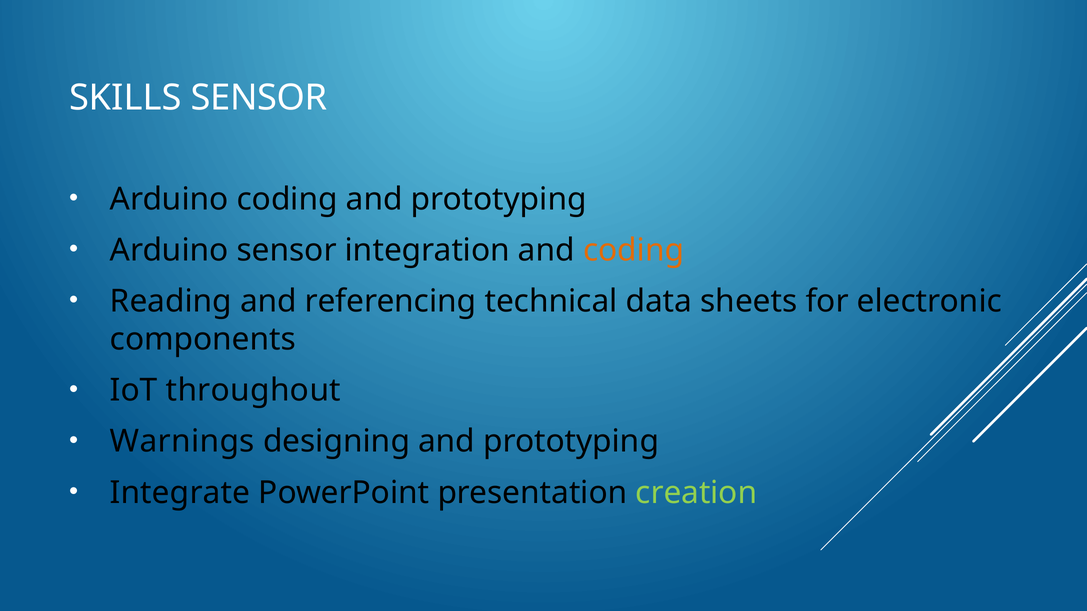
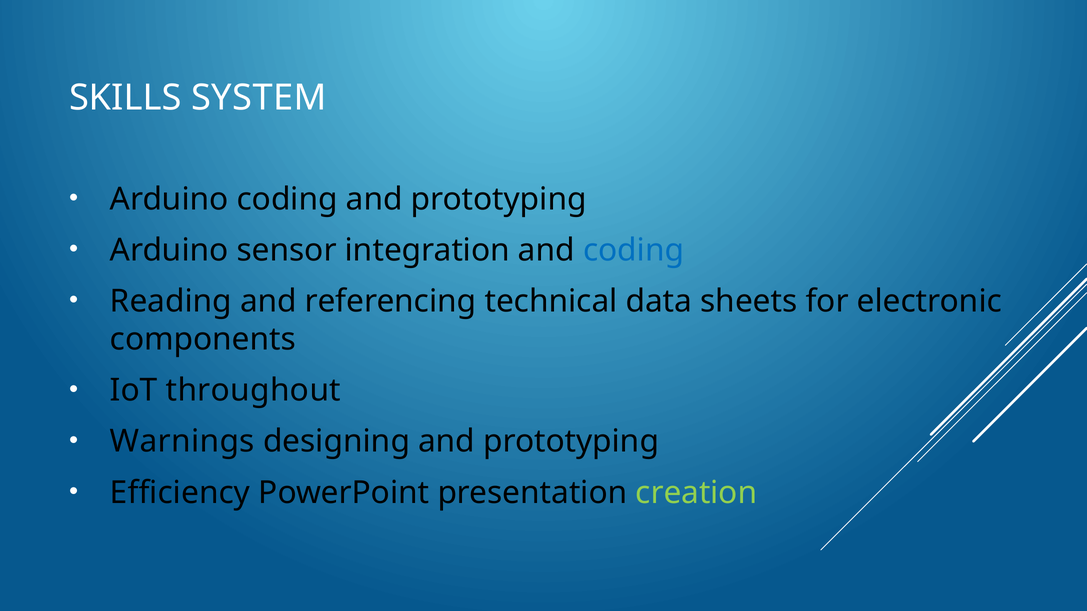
SKILLS SENSOR: SENSOR -> SYSTEM (259, 98)
coding colour: orange -> blue (634, 250)
Integrate: Integrate -> Efficiency (180, 493)
